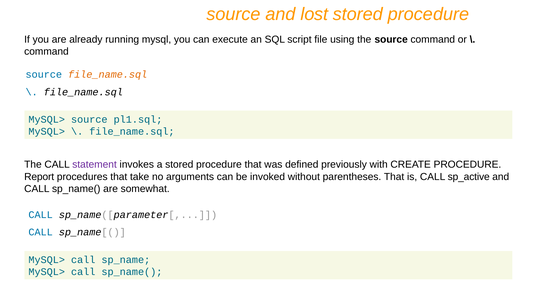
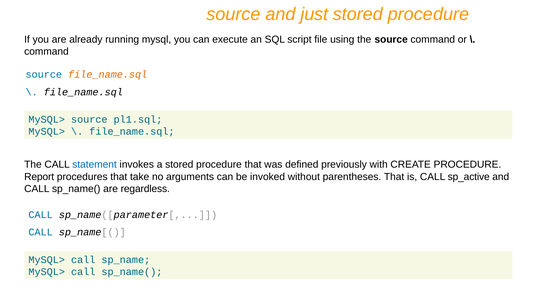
lost: lost -> just (314, 14)
statement colour: purple -> blue (95, 165)
somewhat: somewhat -> regardless (145, 189)
